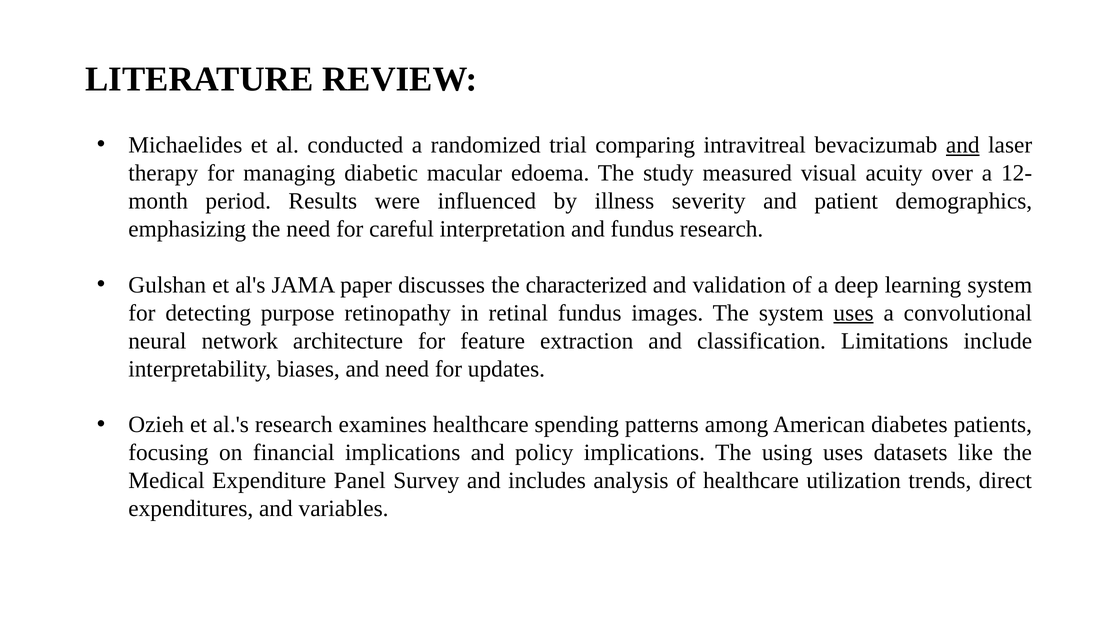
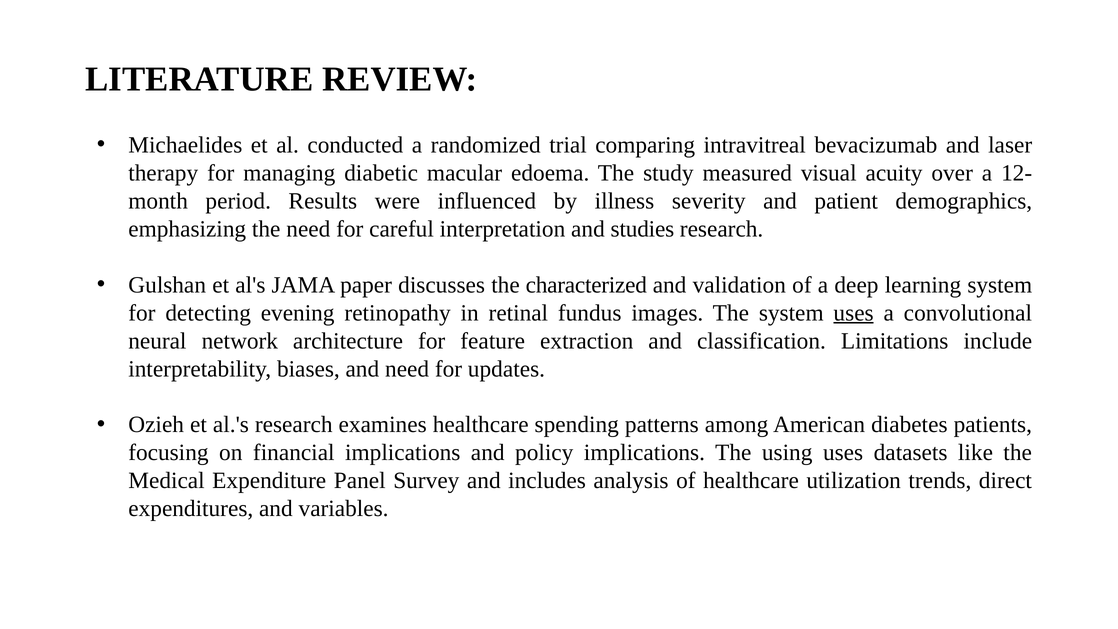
and underline: present -> none (963, 145)
and fundus: fundus -> studies (642, 229)
purpose: purpose -> evening (298, 313)
